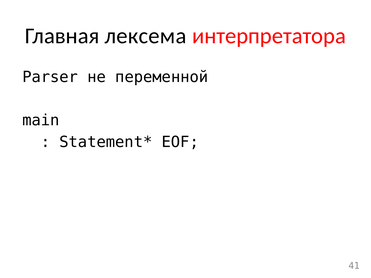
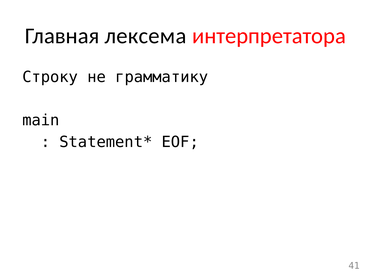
Parser: Parser -> Строку (50, 77)
переменной: переменной -> грамматику (162, 77)
